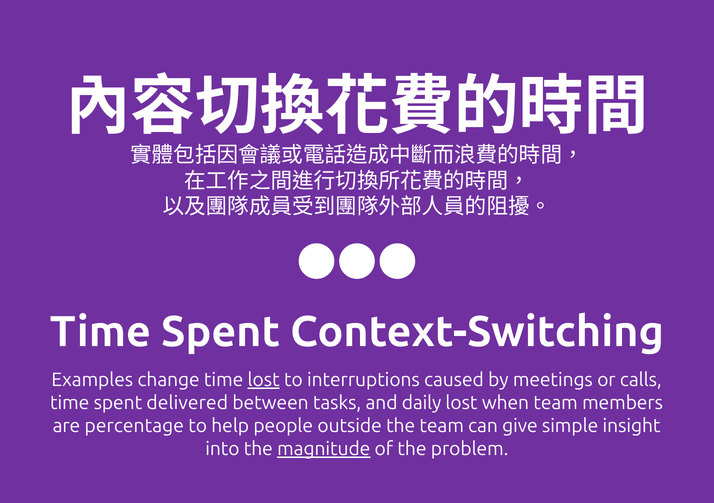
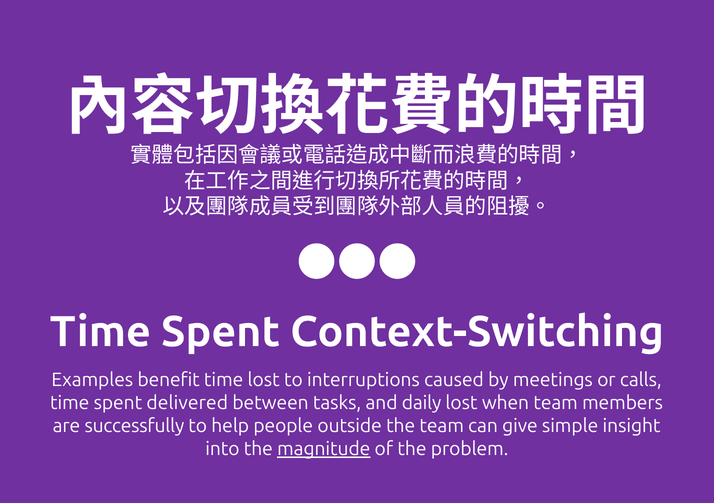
change: change -> benefit (169, 380)
lost underline: present -> none (264, 380)
percentage: percentage -> successfully (134, 426)
